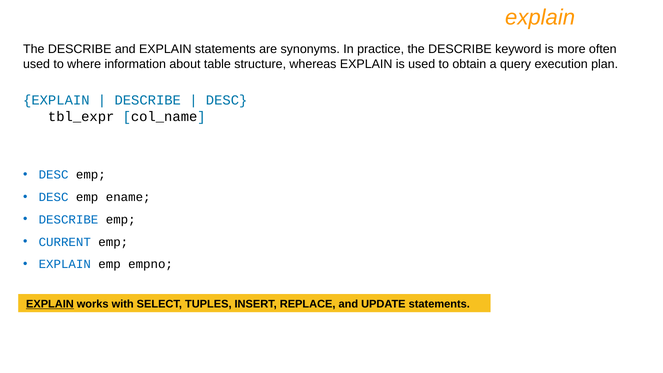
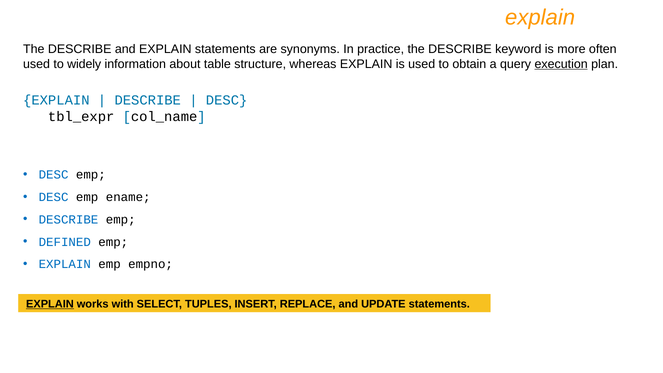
where: where -> widely (84, 64)
execution underline: none -> present (561, 64)
CURRENT: CURRENT -> DEFINED (65, 242)
